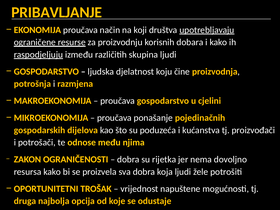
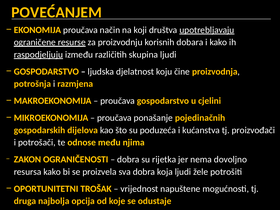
PRIBAVLJANJE: PRIBAVLJANJE -> POVEĆANJEM (57, 12)
